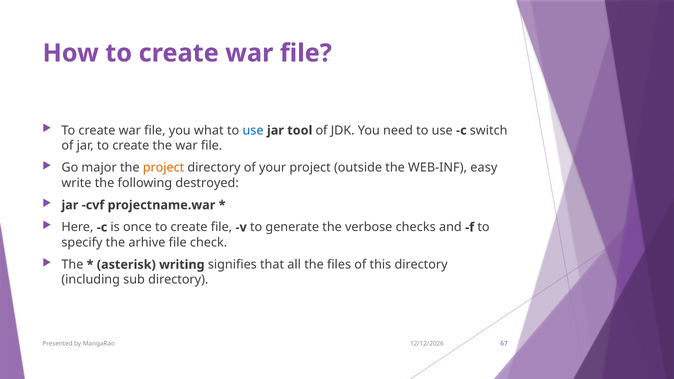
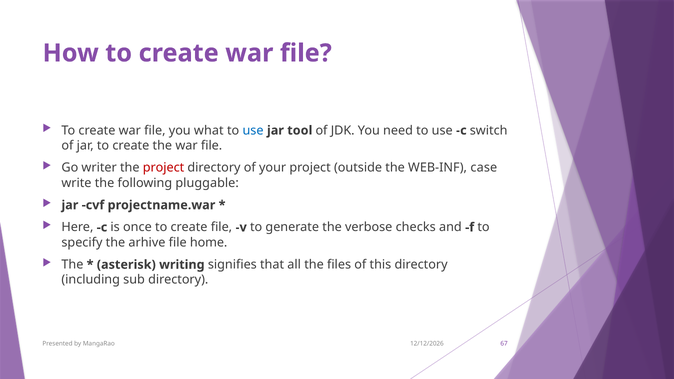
major: major -> writer (99, 168)
project colour: orange -> red (164, 168)
easy: easy -> case (484, 168)
destroyed: destroyed -> pluggable (207, 183)
check: check -> home (209, 243)
